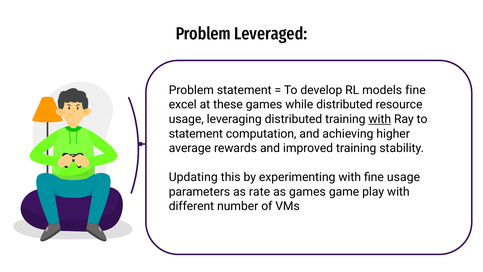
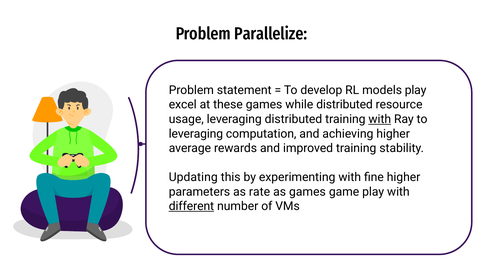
Leveraged: Leveraged -> Parallelize (271, 34)
models fine: fine -> play (416, 90)
statement: statement -> leveraging (196, 134)
fine usage: usage -> higher (404, 177)
different underline: none -> present (191, 206)
